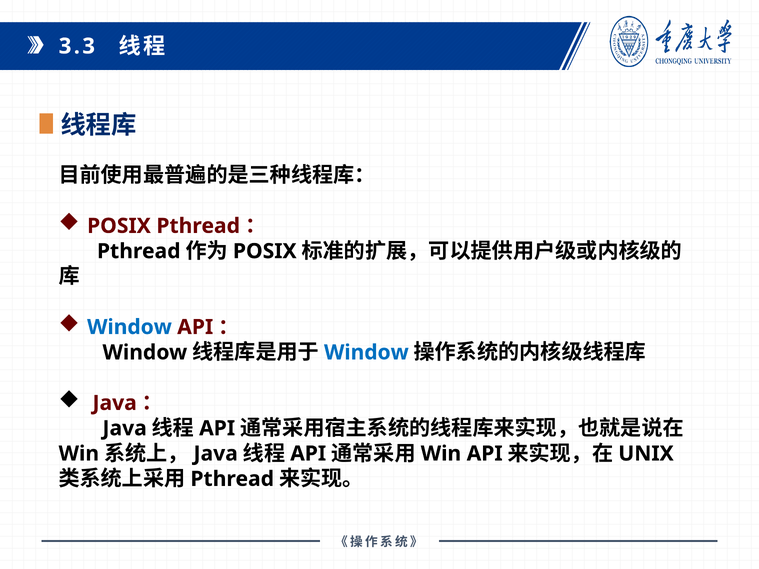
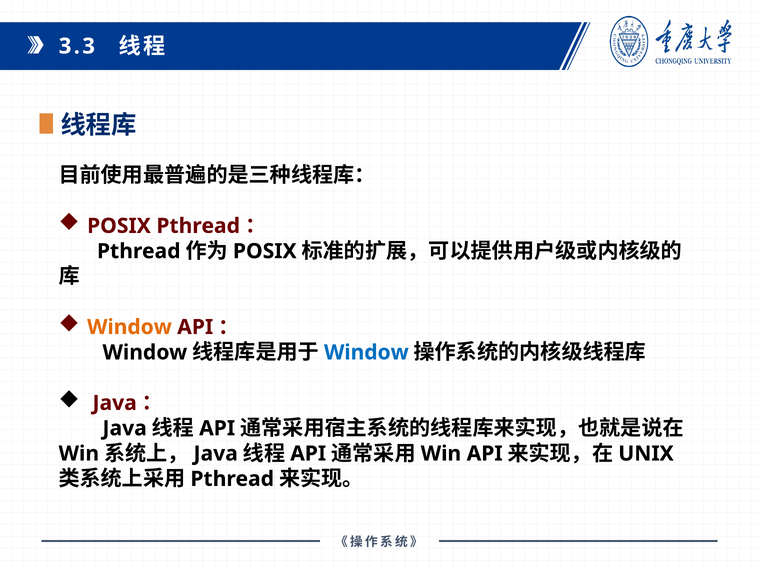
Window colour: blue -> orange (129, 327)
